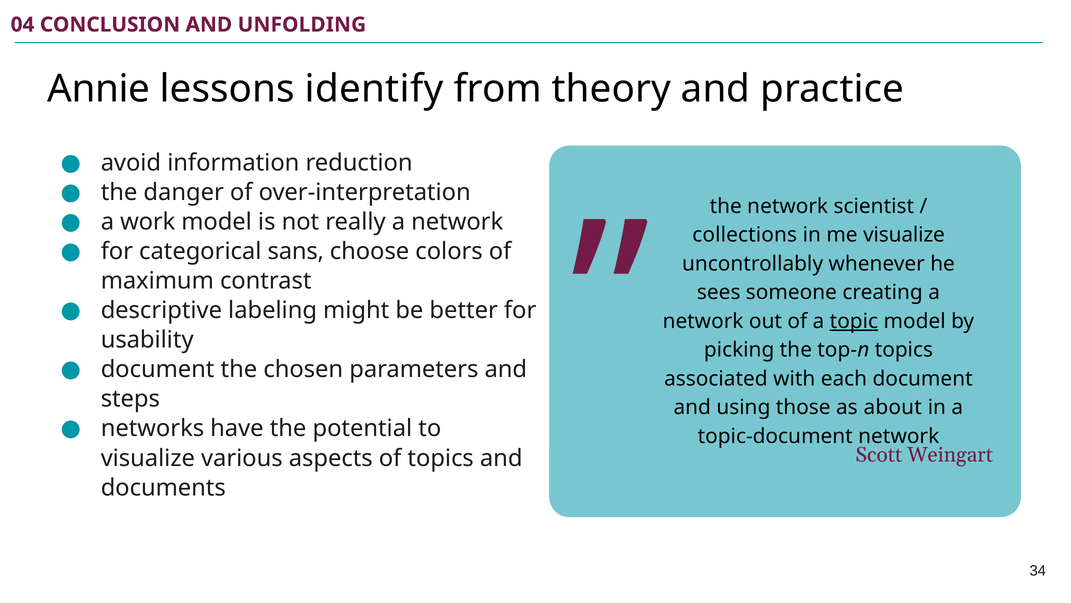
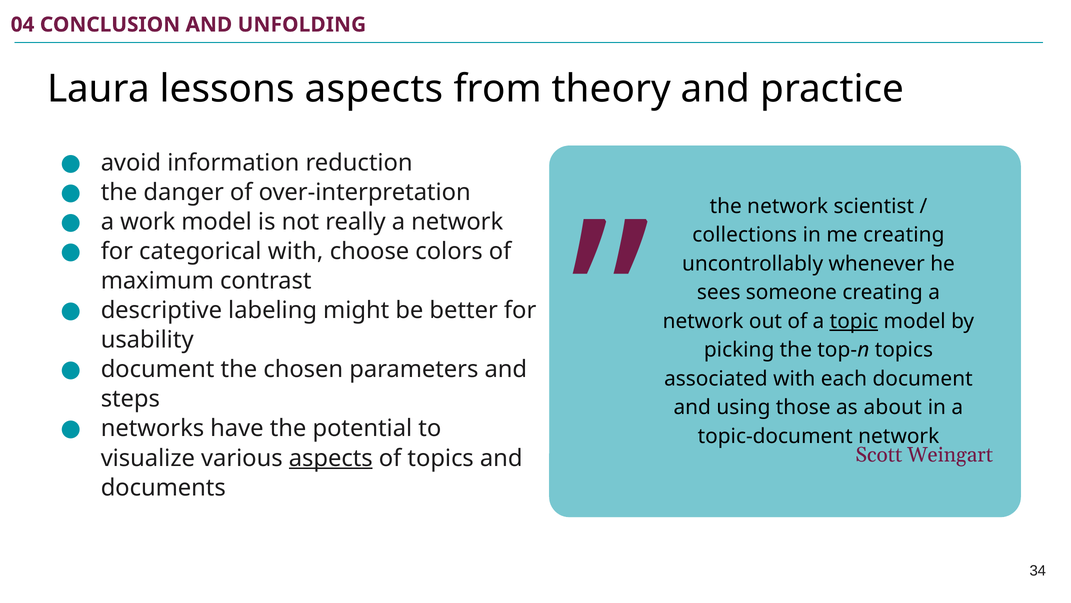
Annie: Annie -> Laura (99, 89)
lessons identify: identify -> aspects (374, 89)
me visualize: visualize -> creating (904, 235)
categorical sans: sans -> with (296, 251)
aspects underline: none -> present (331, 458)
